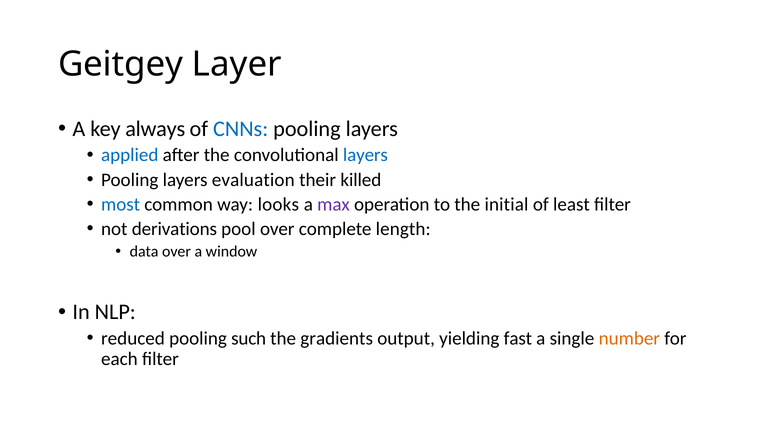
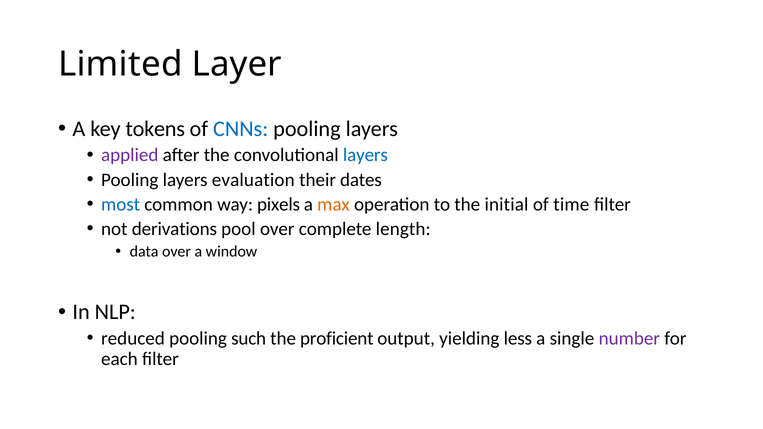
Geitgey: Geitgey -> Limited (120, 64)
always: always -> tokens (155, 129)
applied colour: blue -> purple (130, 155)
killed: killed -> dates (361, 180)
looks: looks -> pixels (279, 204)
max colour: purple -> orange (333, 204)
least: least -> time (571, 204)
gradients: gradients -> proficient (337, 339)
fast: fast -> less (518, 339)
number colour: orange -> purple (629, 339)
